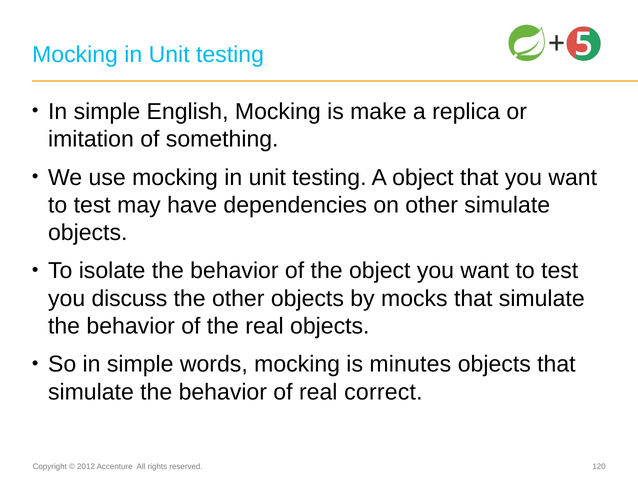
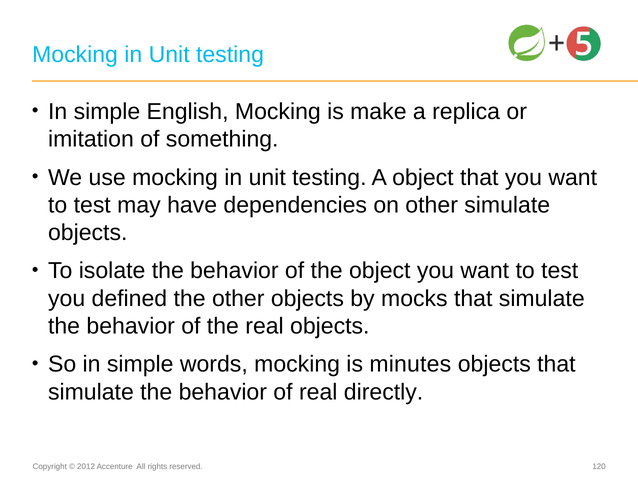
discuss: discuss -> defined (129, 299)
correct: correct -> directly (384, 392)
